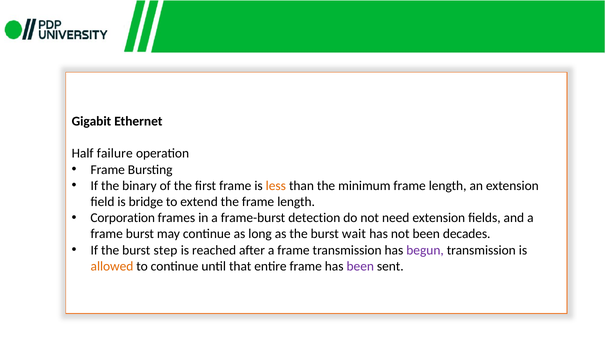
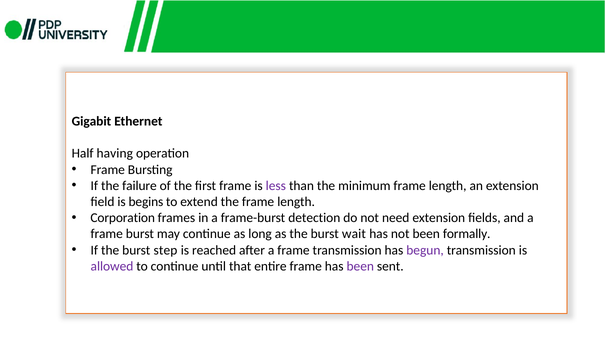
failure: failure -> having (115, 154)
binary: binary -> failure (139, 186)
less colour: orange -> purple (276, 186)
bridge: bridge -> begins (146, 202)
decades: decades -> formally (467, 234)
allowed colour: orange -> purple (112, 267)
